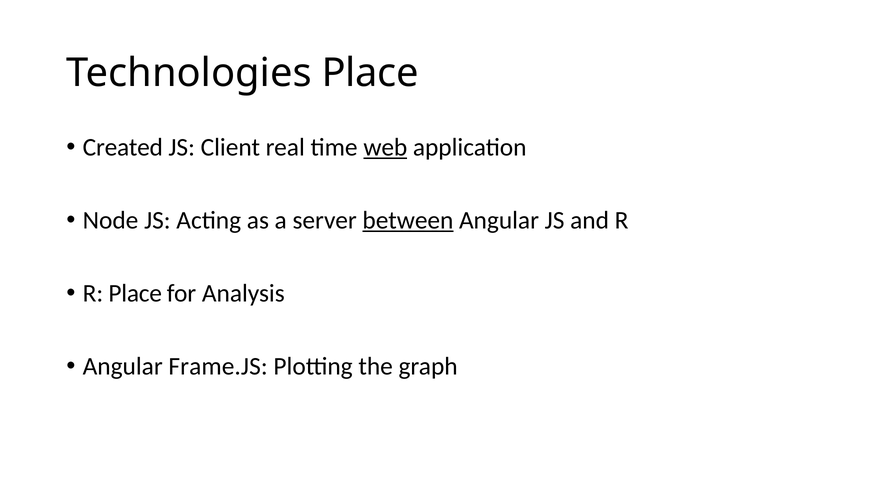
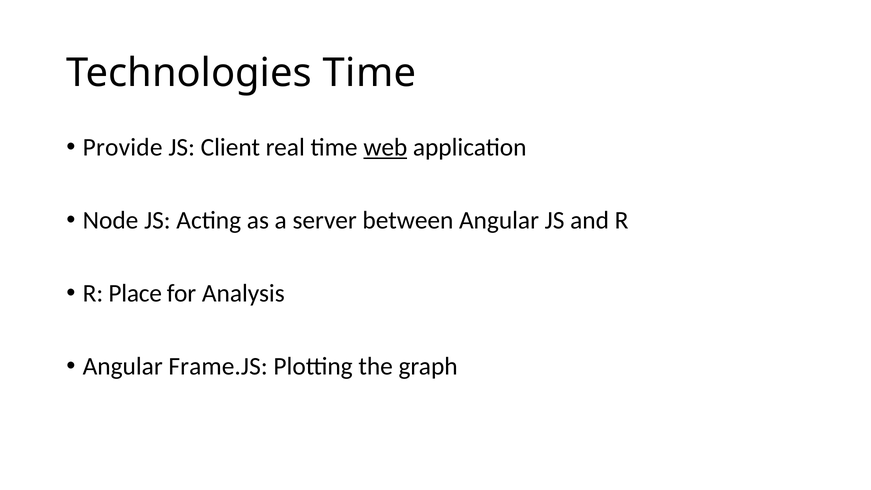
Technologies Place: Place -> Time (370, 73)
Created: Created -> Provide (123, 147)
between underline: present -> none (408, 220)
